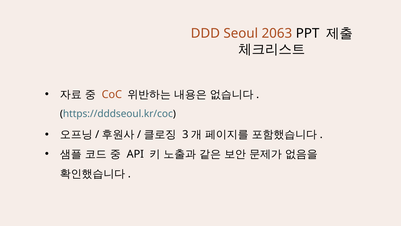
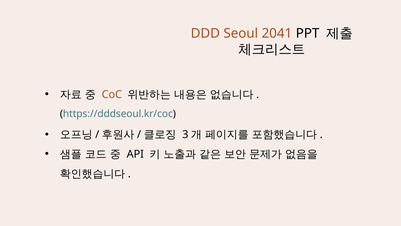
2063: 2063 -> 2041 (277, 33)
